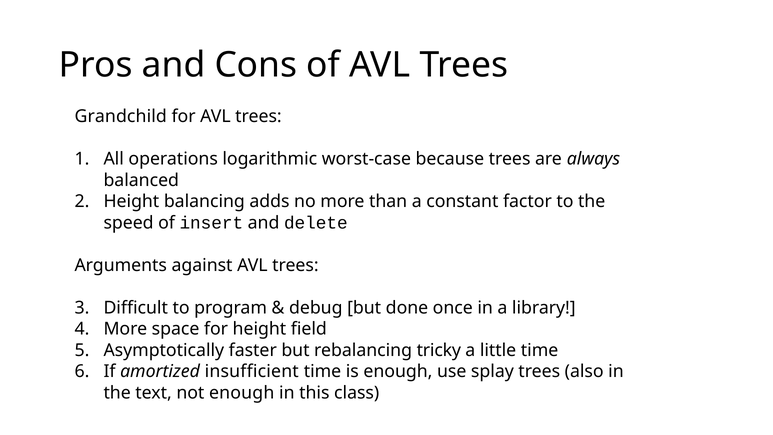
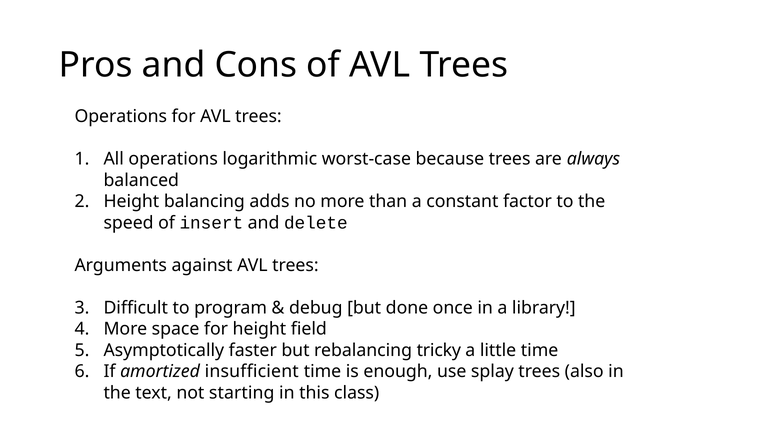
Grandchild: Grandchild -> Operations (121, 116)
not enough: enough -> starting (242, 393)
